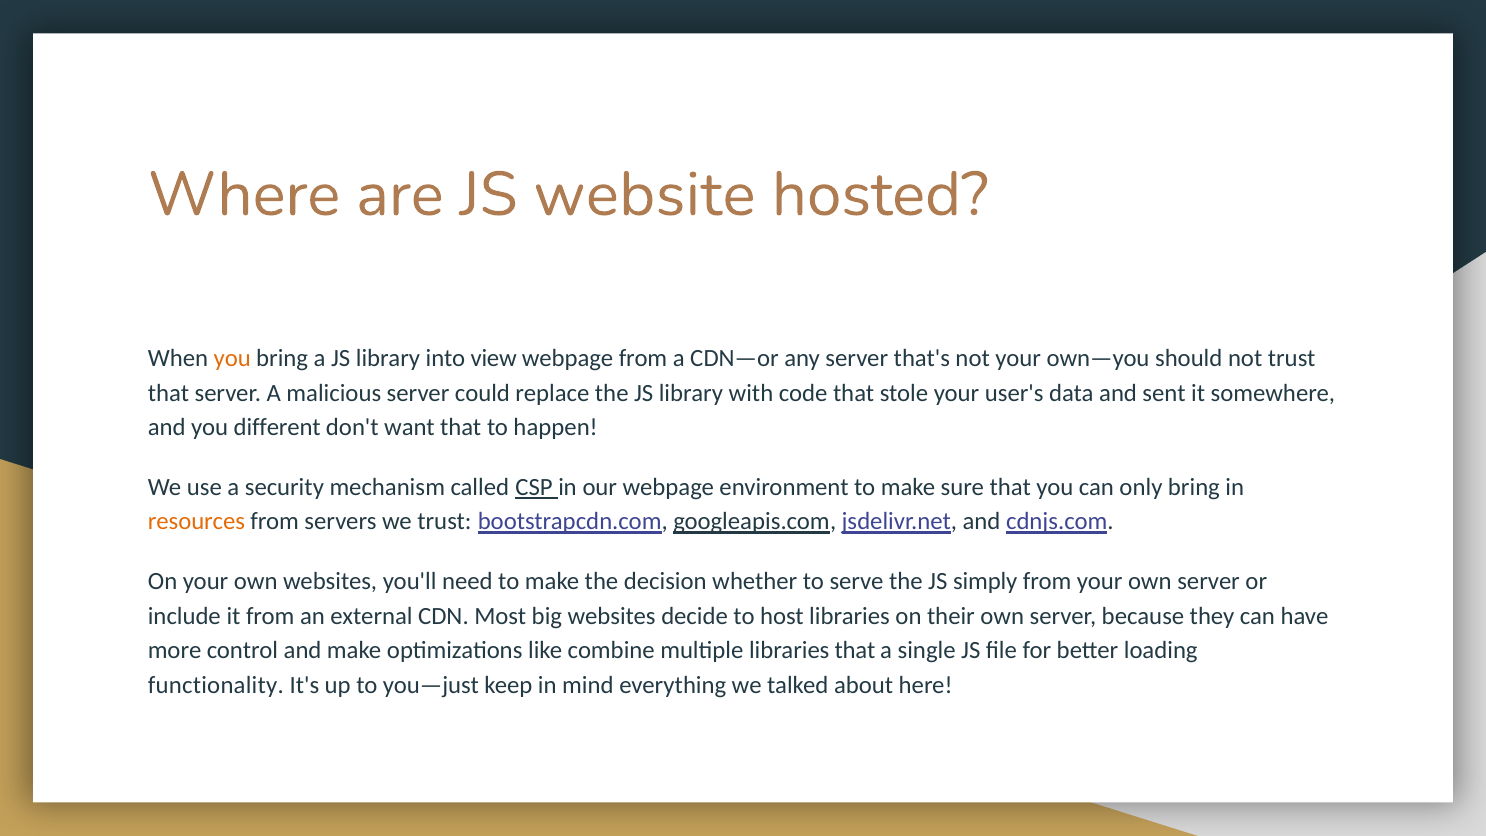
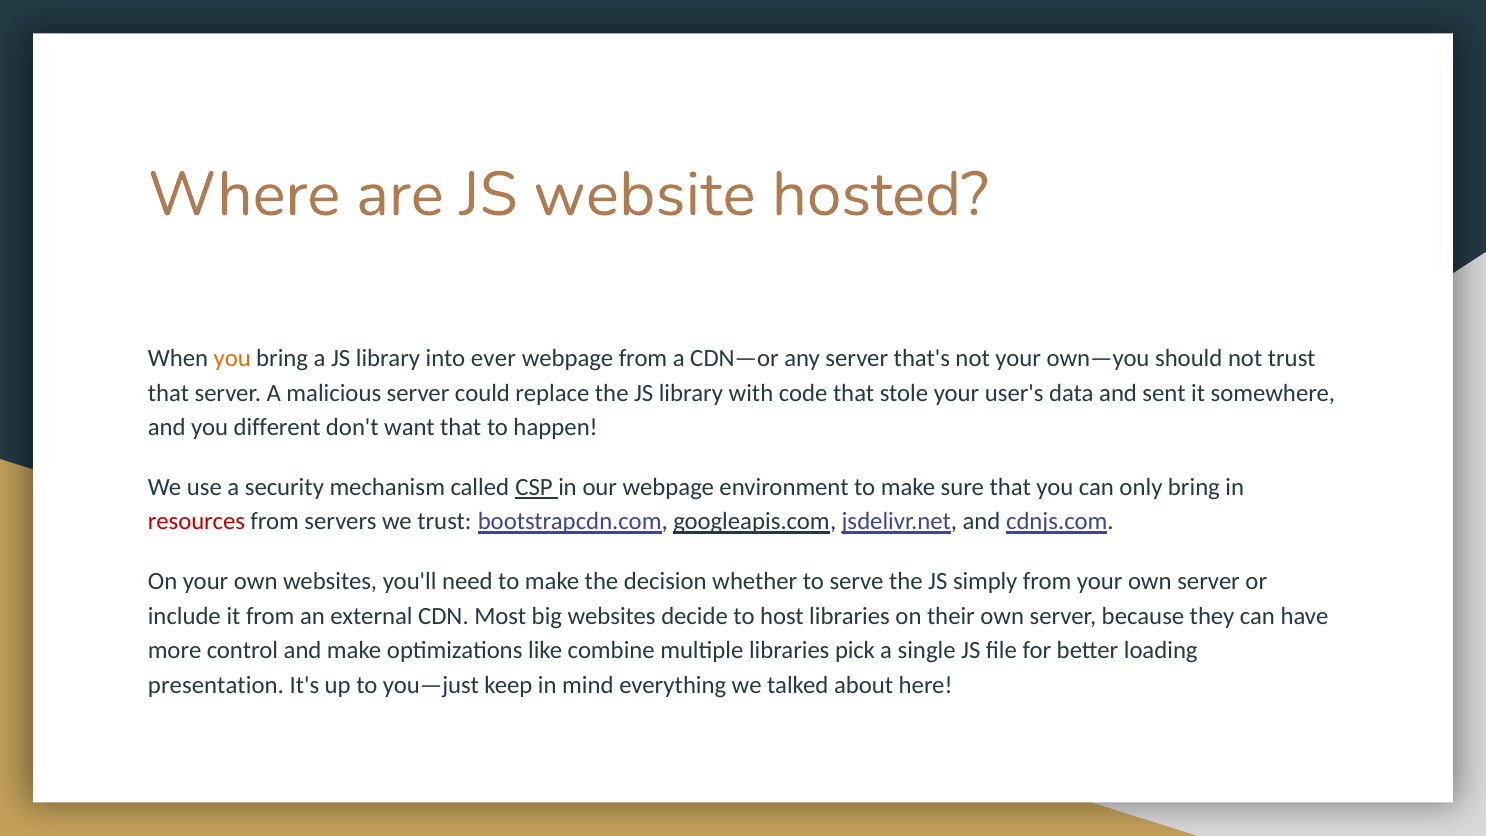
view: view -> ever (493, 358)
resources colour: orange -> red (196, 522)
libraries that: that -> pick (855, 651)
functionality: functionality -> presentation (216, 685)
